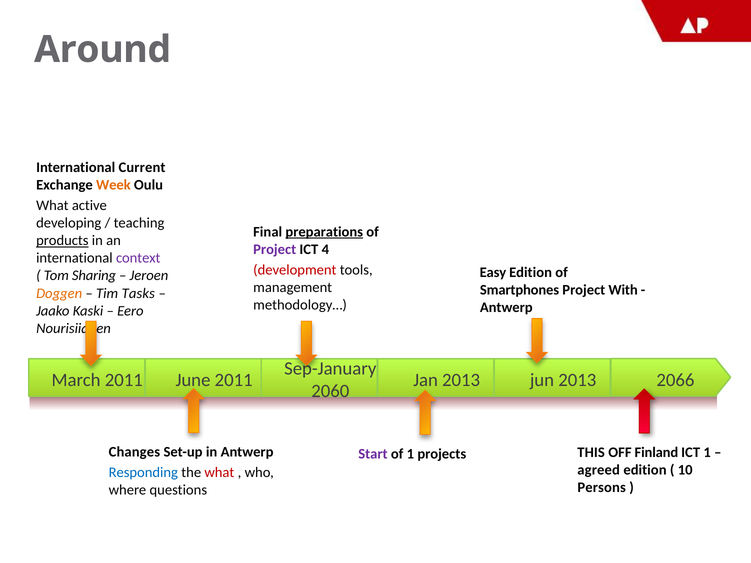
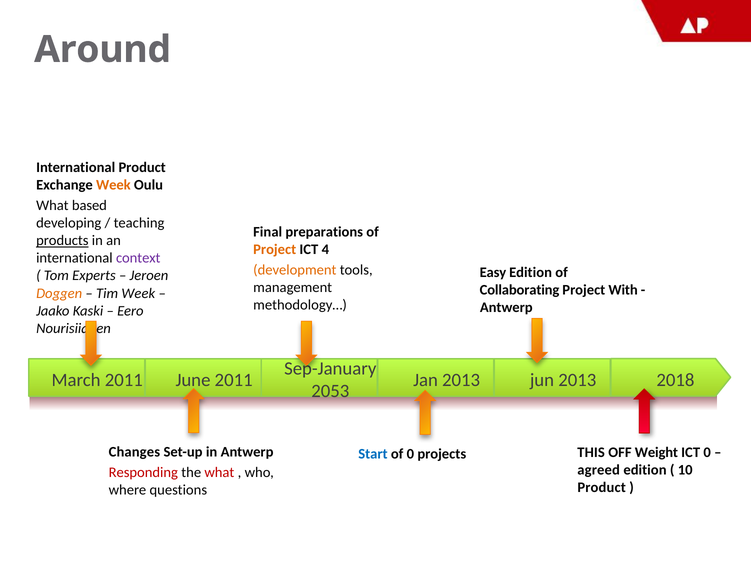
International Current: Current -> Product (142, 168)
active: active -> based (89, 206)
preparations underline: present -> none (324, 232)
Project colour: purple -> orange (275, 249)
development colour: red -> orange (295, 270)
Sharing: Sharing -> Experts (94, 276)
Smartphones: Smartphones -> Collaborating (520, 290)
Tim Tasks: Tasks -> Week (138, 293)
2066: 2066 -> 2018 (675, 380)
2060: 2060 -> 2053 (330, 391)
Start colour: purple -> blue (373, 454)
of 1: 1 -> 0 (410, 454)
Finland: Finland -> Weight (656, 453)
ICT 1: 1 -> 0 (707, 453)
Responding colour: blue -> red (143, 473)
Persons: Persons -> Product (602, 488)
